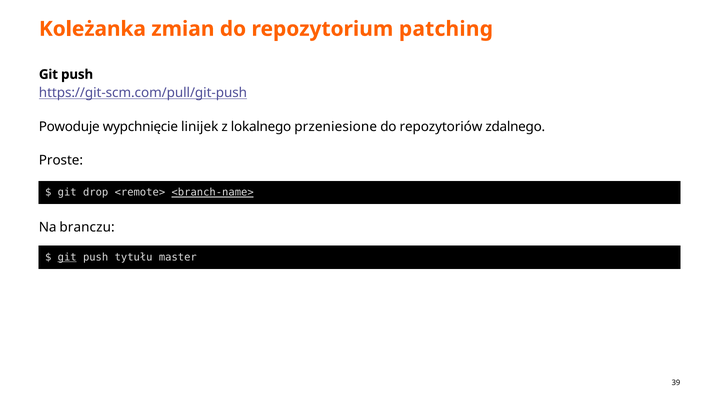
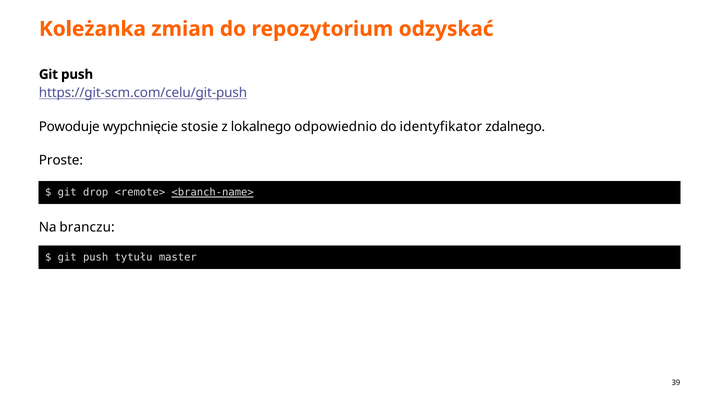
patching: patching -> odzyskać (446, 29)
https://git-scm.com/pull/git-push: https://git-scm.com/pull/git-push -> https://git-scm.com/celu/git-push (143, 93)
linijek: linijek -> stosie (200, 127)
przeniesione: przeniesione -> odpowiednio (336, 127)
repozytoriów: repozytoriów -> identyfikator (441, 127)
git underline: present -> none (67, 257)
